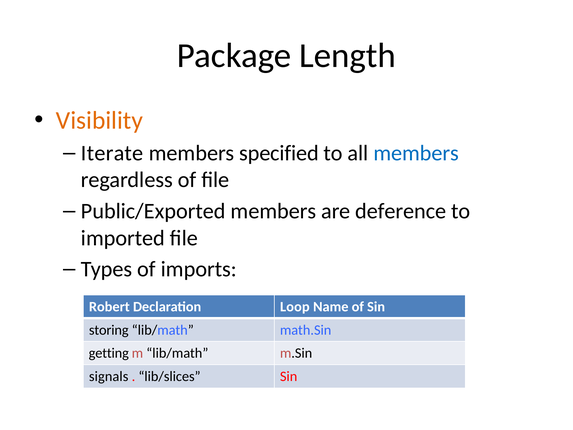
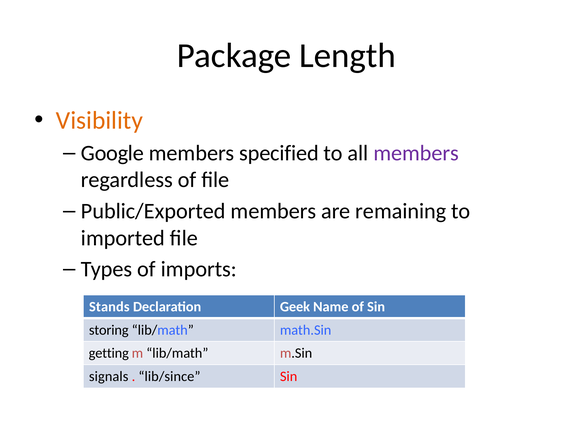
Iterate: Iterate -> Google (112, 153)
members colour: blue -> purple (416, 153)
deference: deference -> remaining (401, 211)
Robert: Robert -> Stands (109, 307)
Loop: Loop -> Geek (295, 307)
lib/slices: lib/slices -> lib/since (169, 376)
